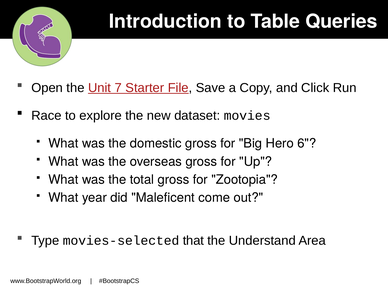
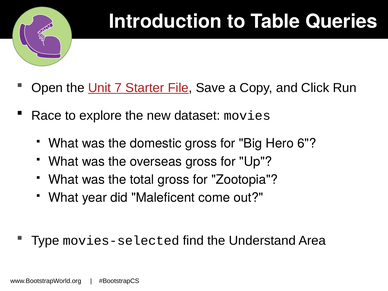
that: that -> find (193, 241)
